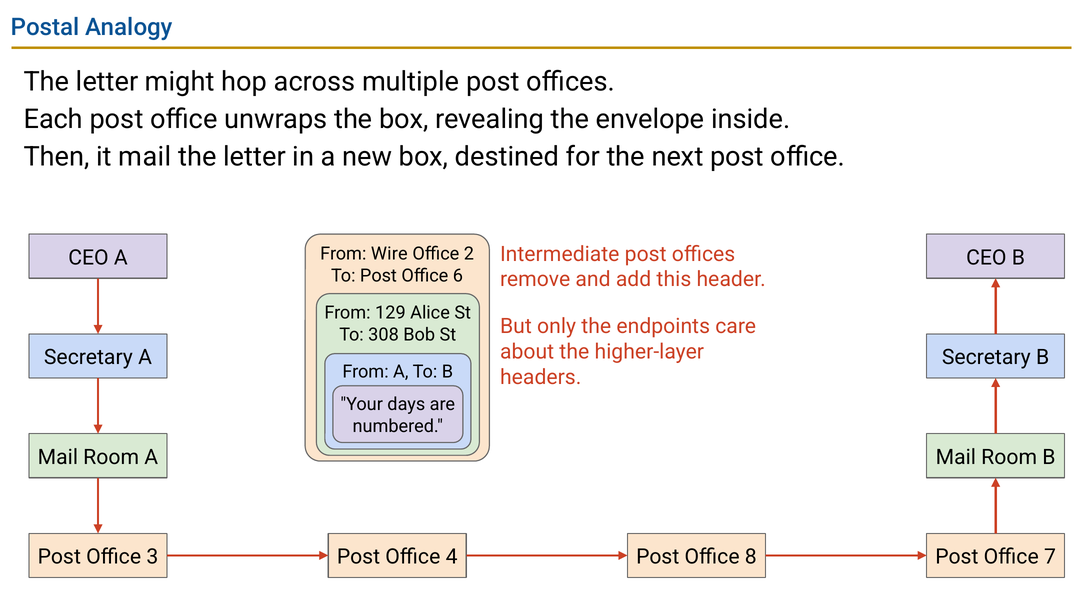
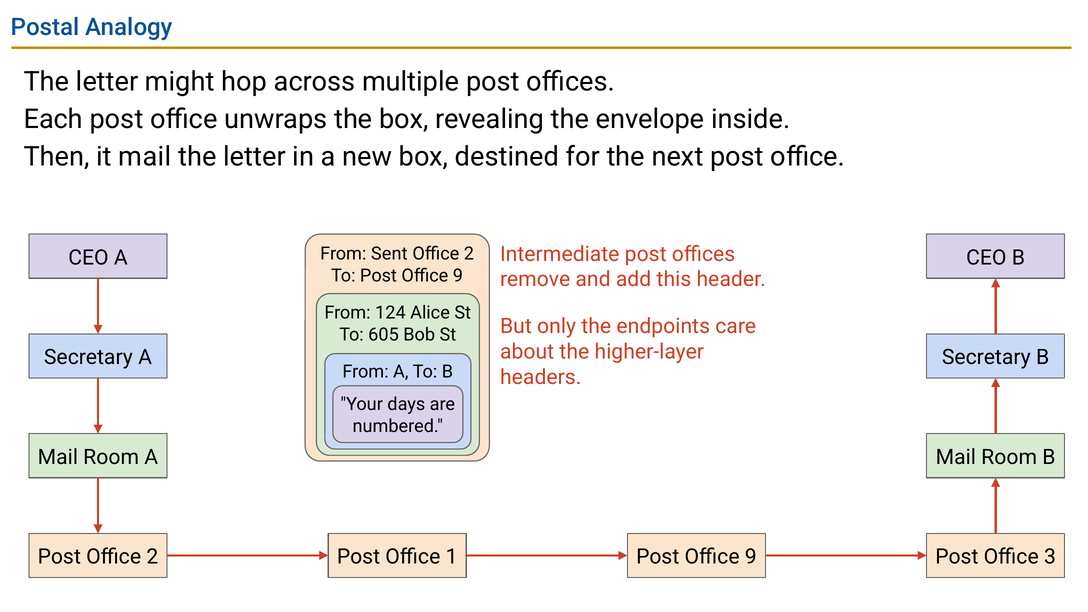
Wire: Wire -> Sent (389, 254)
To Post Office 6: 6 -> 9 (458, 276)
129: 129 -> 124 (390, 313)
308: 308 -> 605 (384, 335)
Post Office 3: 3 -> 2 (152, 557)
4: 4 -> 1 (452, 557)
8: 8 -> 9 (751, 557)
7: 7 -> 3 (1050, 557)
